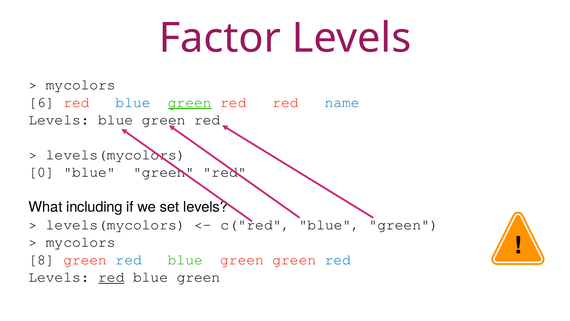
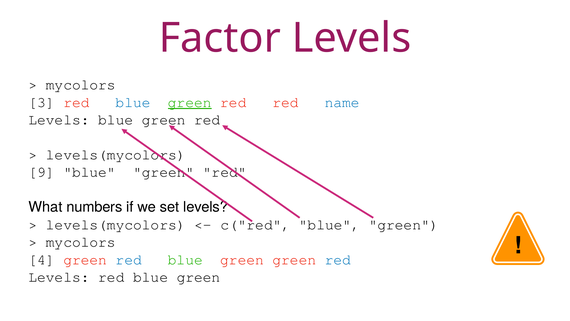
6: 6 -> 3 (42, 102)
0: 0 -> 9 (42, 172)
including: including -> numbers (94, 207)
8: 8 -> 4 (42, 259)
red underline: present -> none (111, 277)
